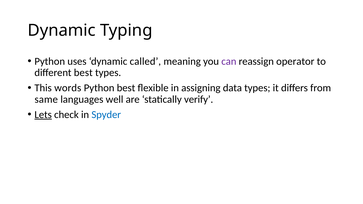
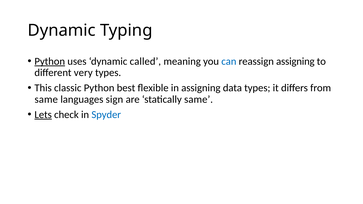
Python underline: none -> present (50, 61)
can colour: purple -> blue (229, 61)
reassign operator: operator -> assigning (295, 61)
different best: best -> very (83, 73)
words: words -> classic (68, 88)
well: well -> sign (114, 99)
statically verify: verify -> same (199, 99)
